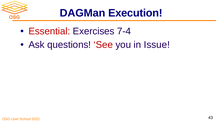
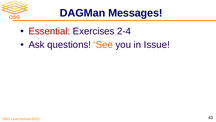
Execution: Execution -> Messages (135, 13)
7-4: 7-4 -> 2-4 (124, 31)
See colour: red -> orange (103, 45)
